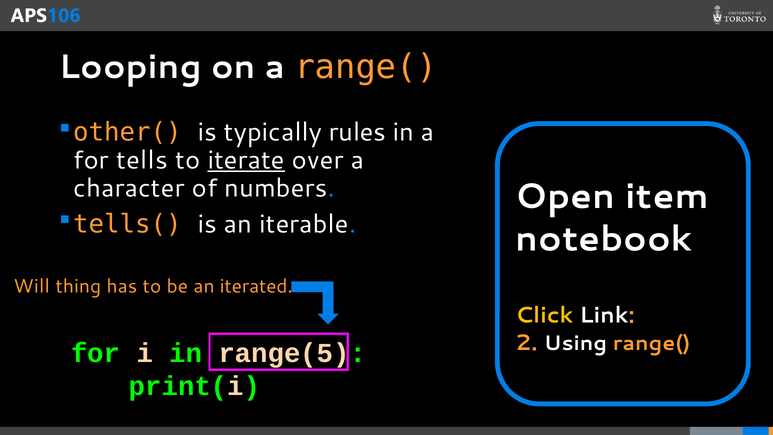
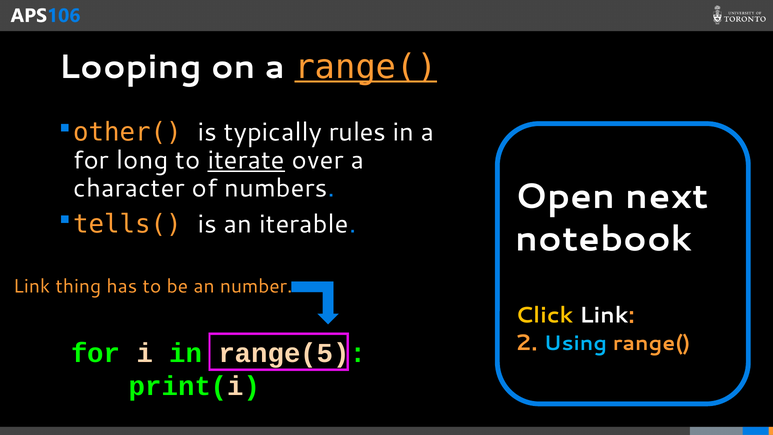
range( underline: none -> present (366, 67)
tells: tells -> long (142, 160)
item: item -> next (667, 197)
Will: Will -> Link (32, 286)
iterated: iterated -> number (256, 286)
Using colour: white -> light blue (575, 343)
